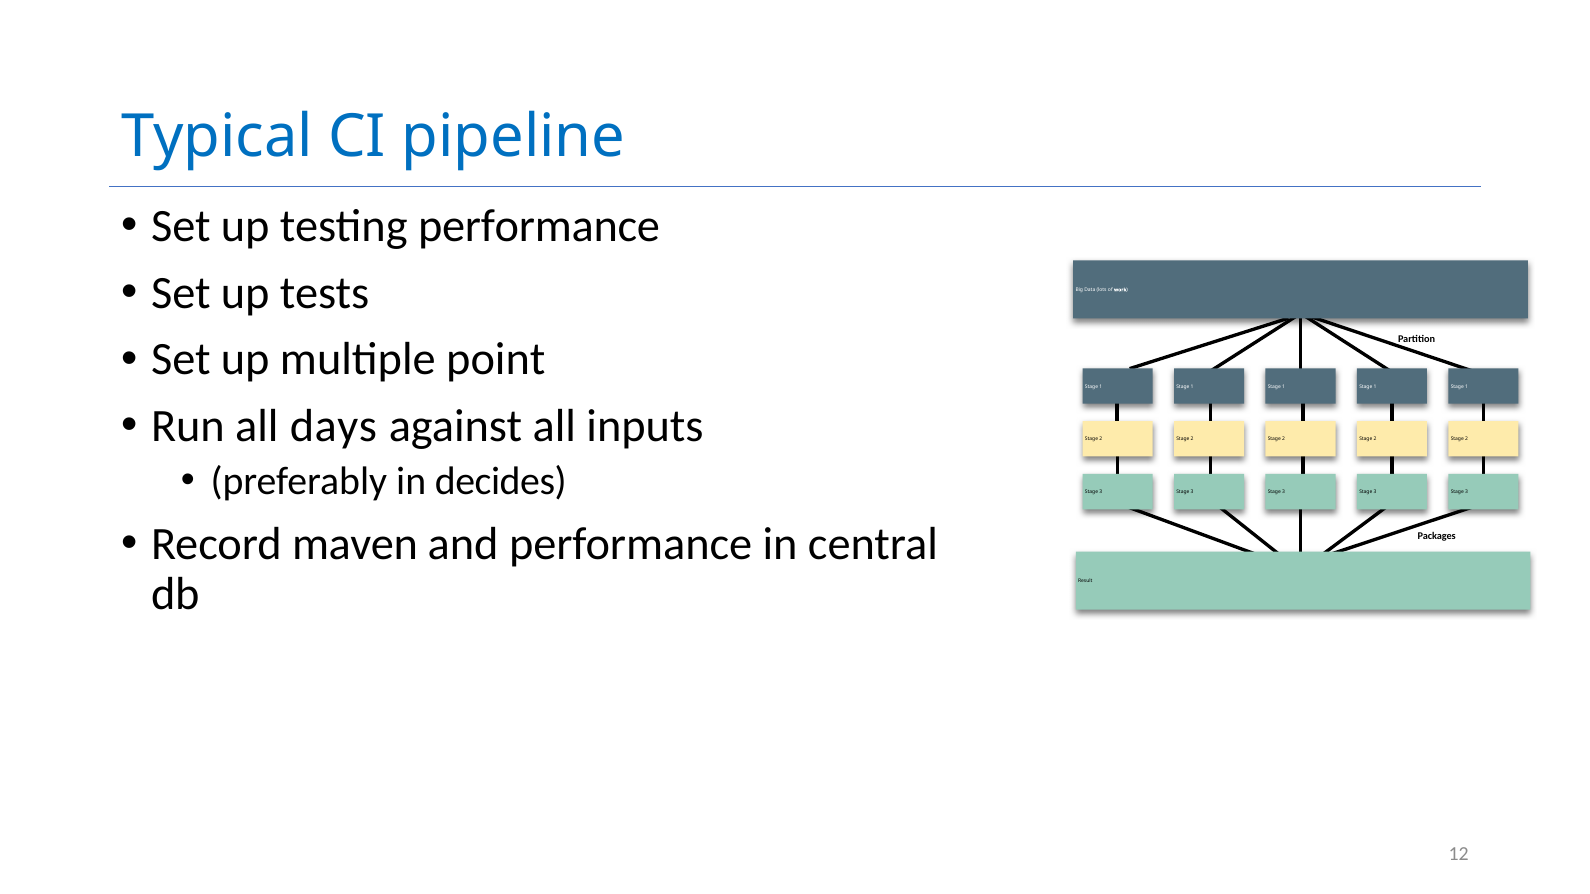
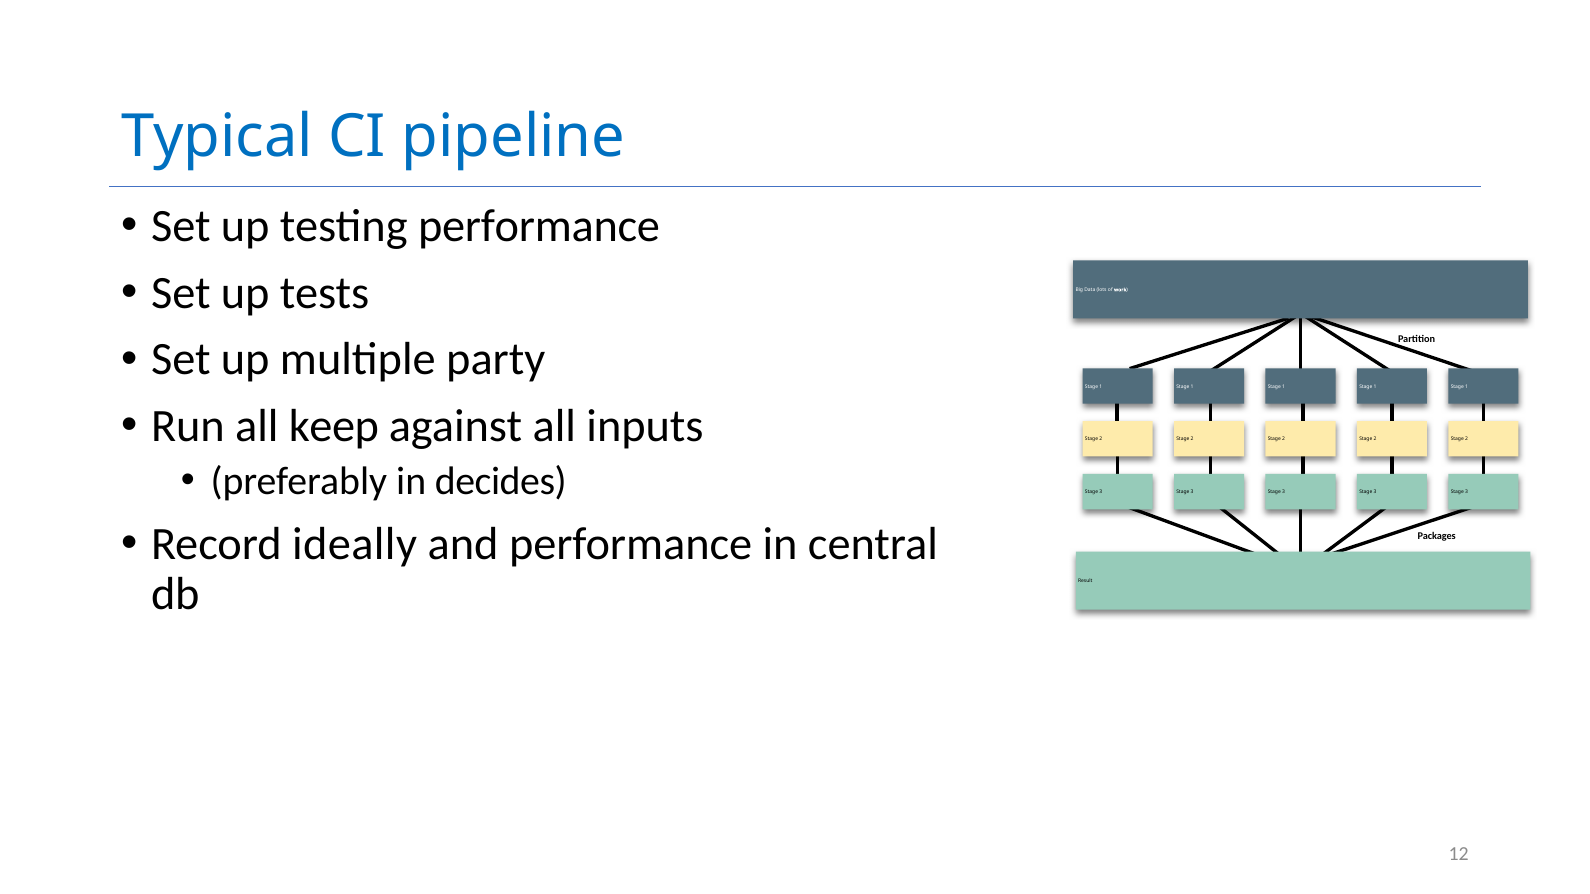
point: point -> party (496, 360)
days: days -> keep (334, 426)
maven: maven -> ideally (355, 544)
